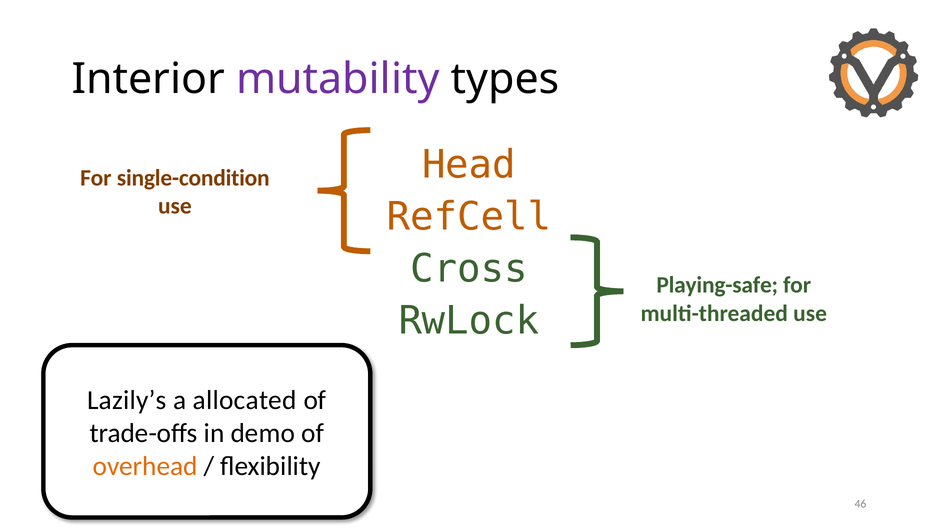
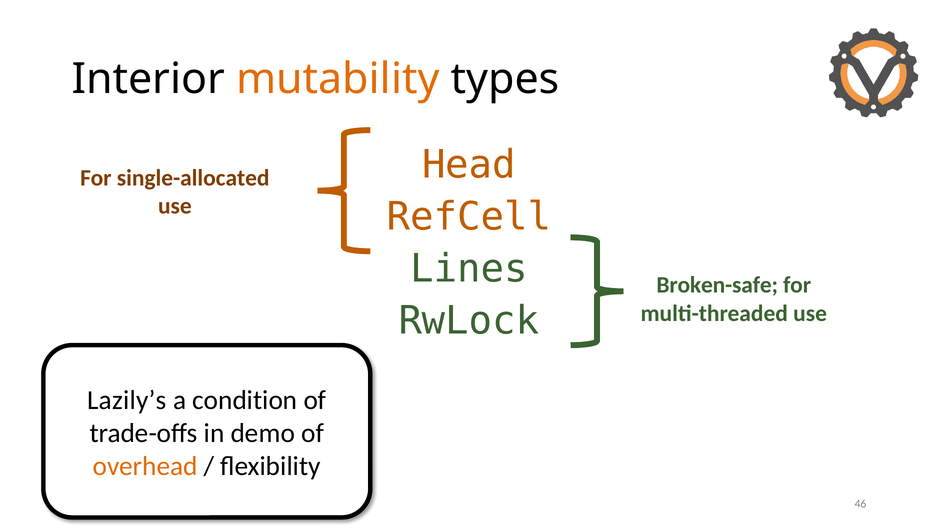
mutability colour: purple -> orange (338, 79)
single-condition: single-condition -> single-allocated (193, 178)
Cross: Cross -> Lines (469, 269)
Playing-safe: Playing-safe -> Broken-safe (717, 285)
allocated: allocated -> condition (245, 400)
